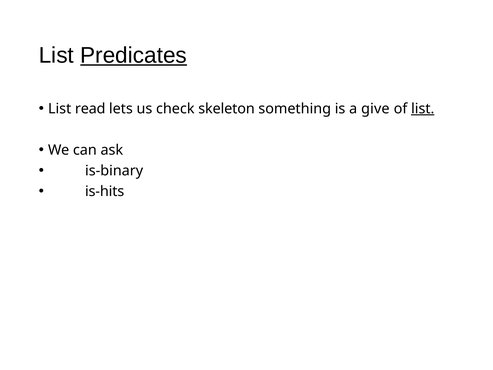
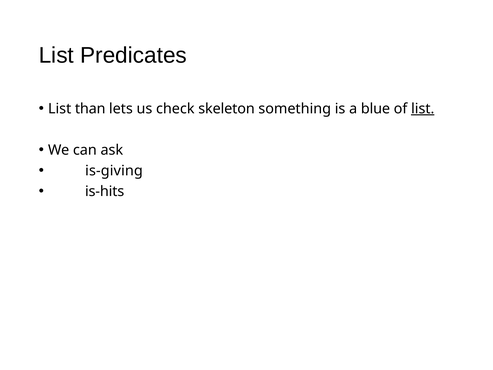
Predicates underline: present -> none (134, 55)
read: read -> than (90, 109)
give: give -> blue (375, 109)
is-binary: is-binary -> is-giving (114, 171)
